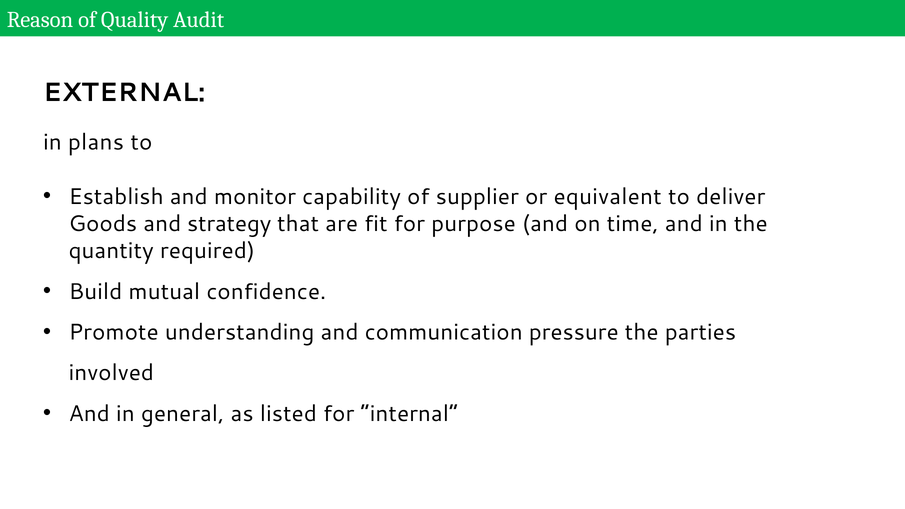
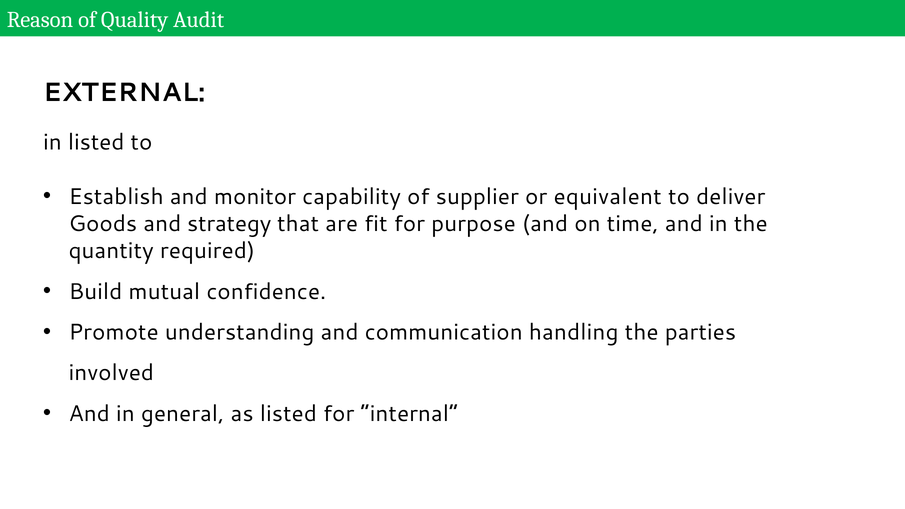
in plans: plans -> listed (96, 142)
pressure: pressure -> handling (574, 332)
